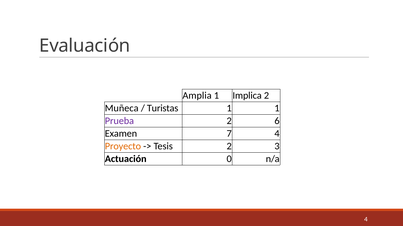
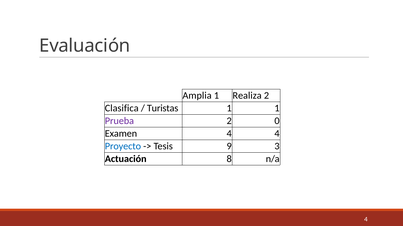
Implica: Implica -> Realiza (247, 96)
Muñeca: Muñeca -> Clasifica (122, 109)
6: 6 -> 0 (277, 121)
Examen 7: 7 -> 4 (229, 134)
Proyecto colour: orange -> blue (123, 147)
Tesis 2: 2 -> 9 (229, 147)
0: 0 -> 8 (229, 159)
